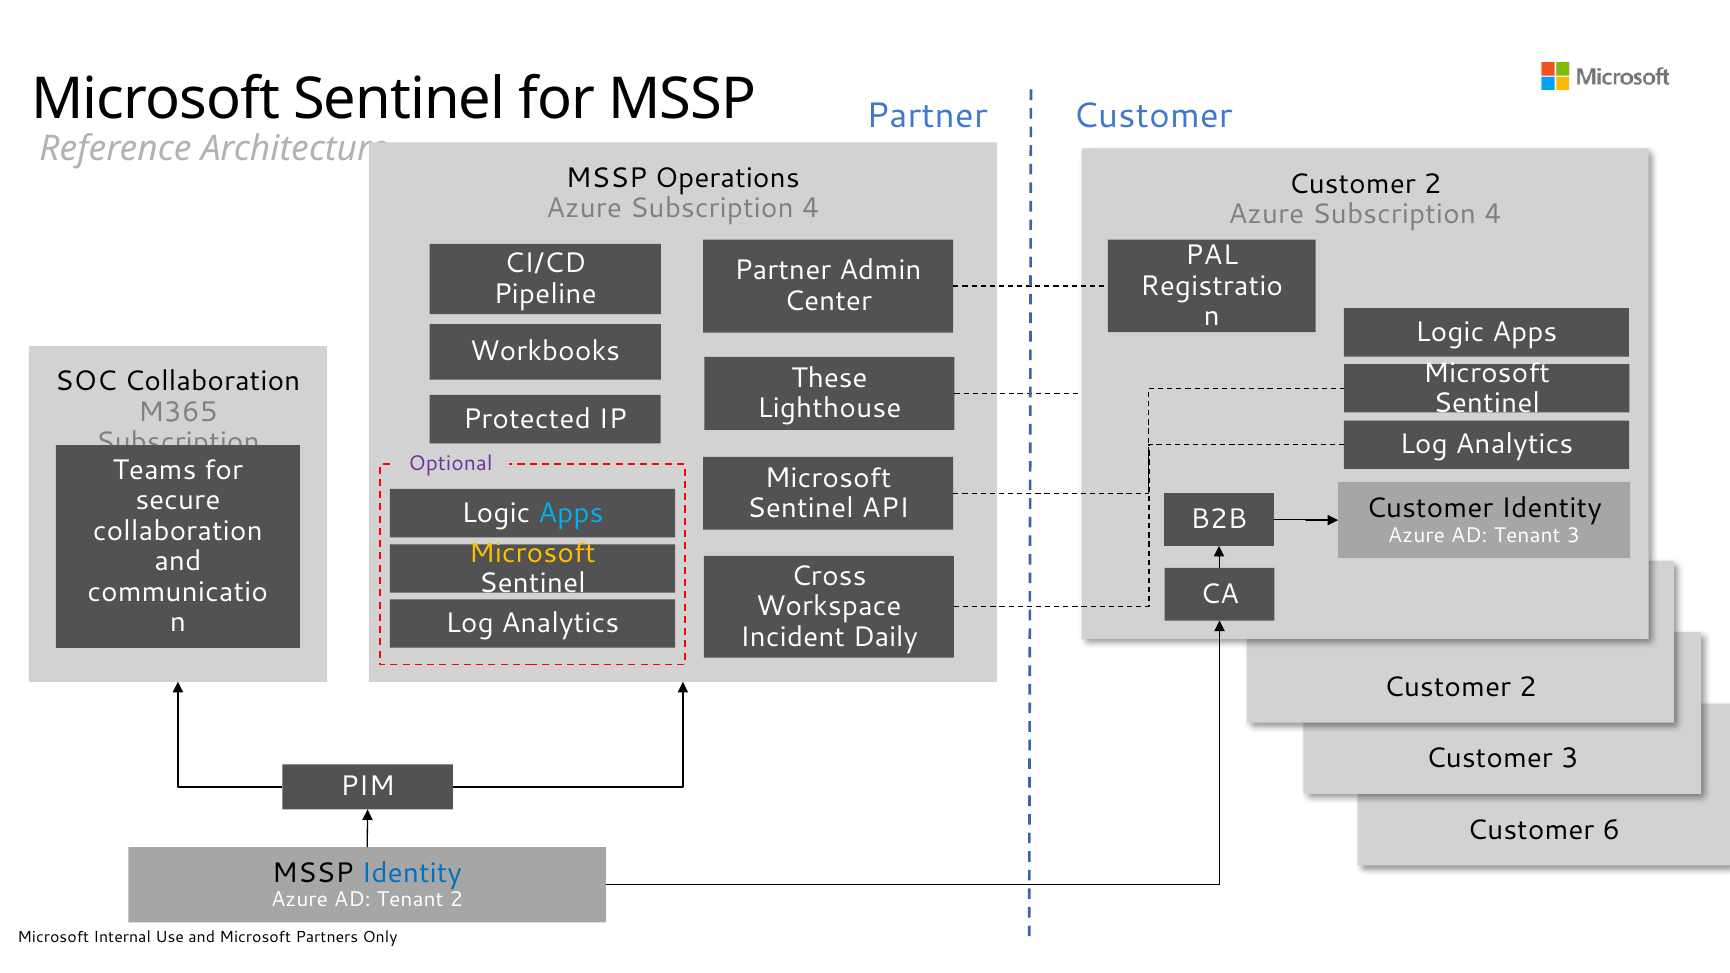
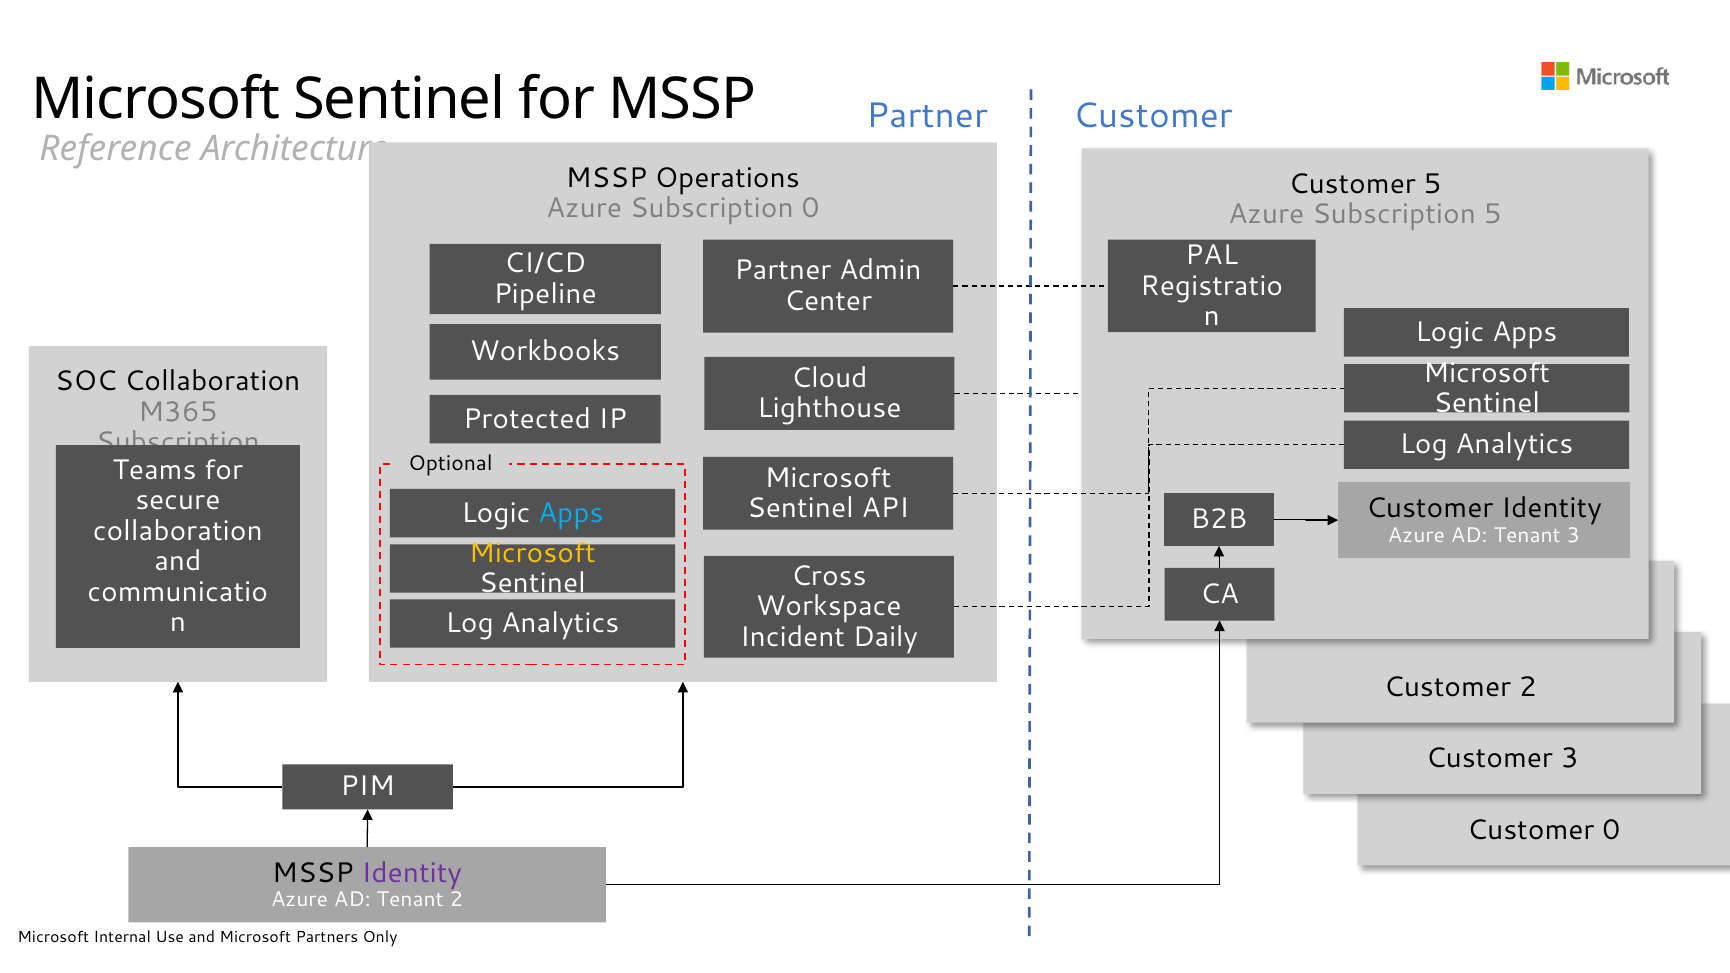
2: 2 -> 5 (1433, 184)
4: 4 -> 0 (810, 208)
4: 4 -> 5 (1493, 214)
These: These -> Cloud (829, 378)
Optional colour: purple -> black (451, 463)
Customer 6: 6 -> 0 (1611, 830)
Identity colour: blue -> purple (412, 873)
